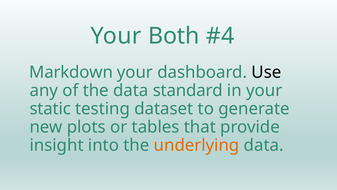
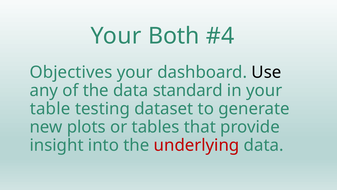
Markdown: Markdown -> Objectives (71, 72)
static: static -> table (50, 109)
underlying colour: orange -> red (197, 145)
